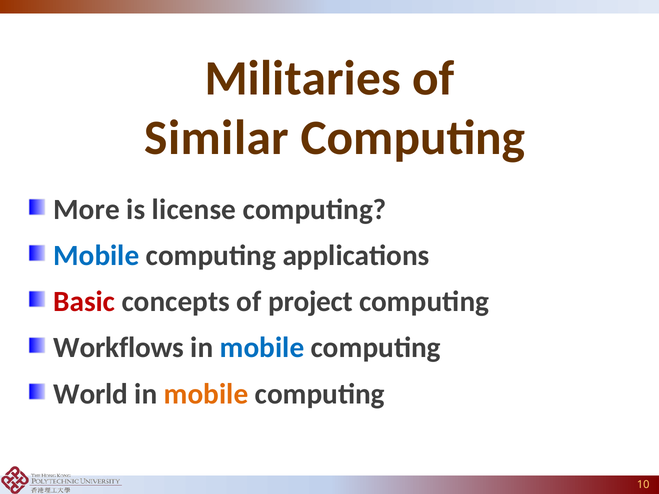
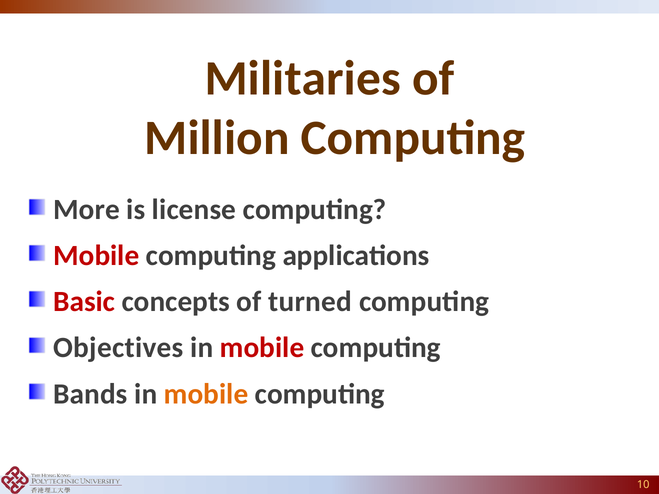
Similar: Similar -> Million (217, 138)
Mobile colour: blue -> red (96, 256)
project: project -> turned (310, 302)
Workflows: Workflows -> Objectives (118, 348)
mobile colour: blue -> red (262, 348)
World: World -> Bands (90, 394)
